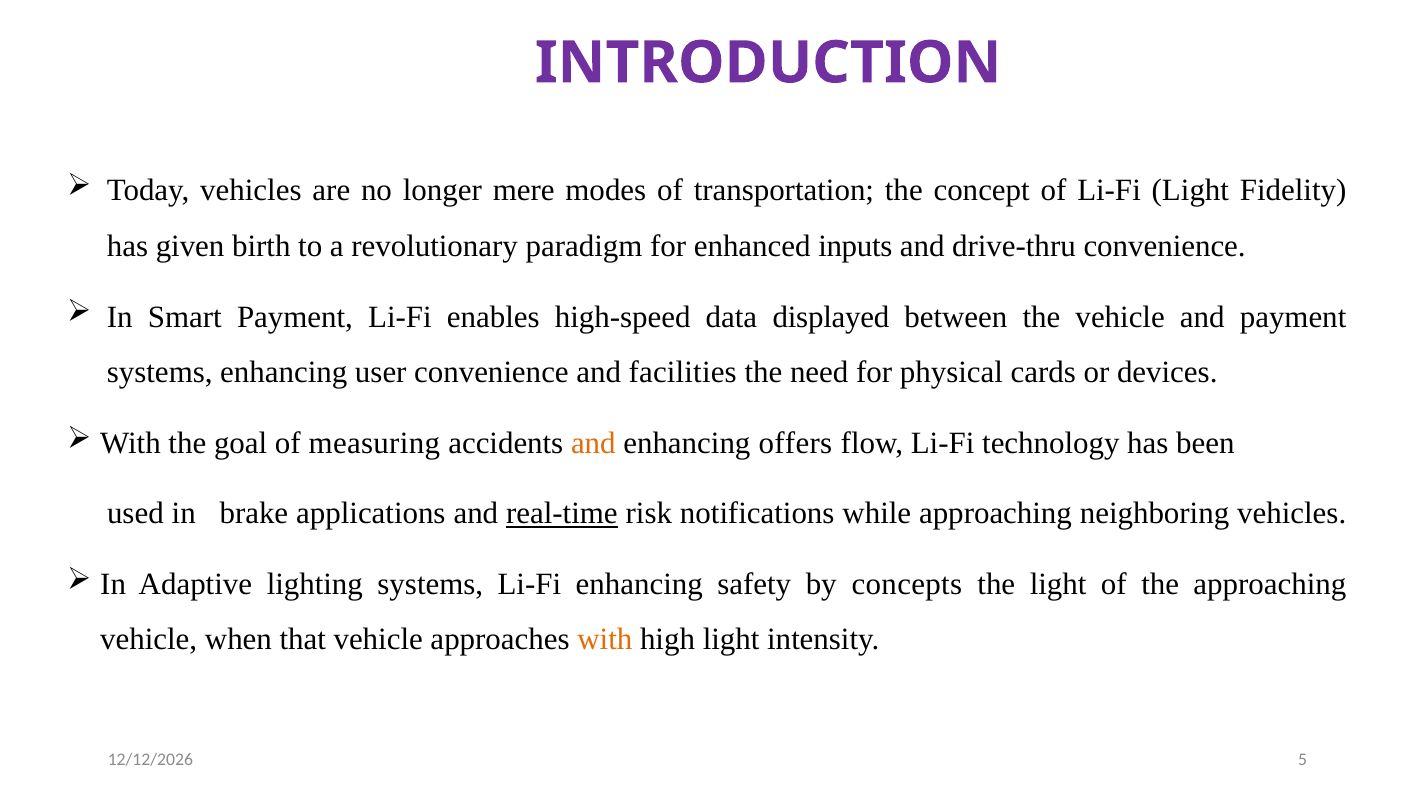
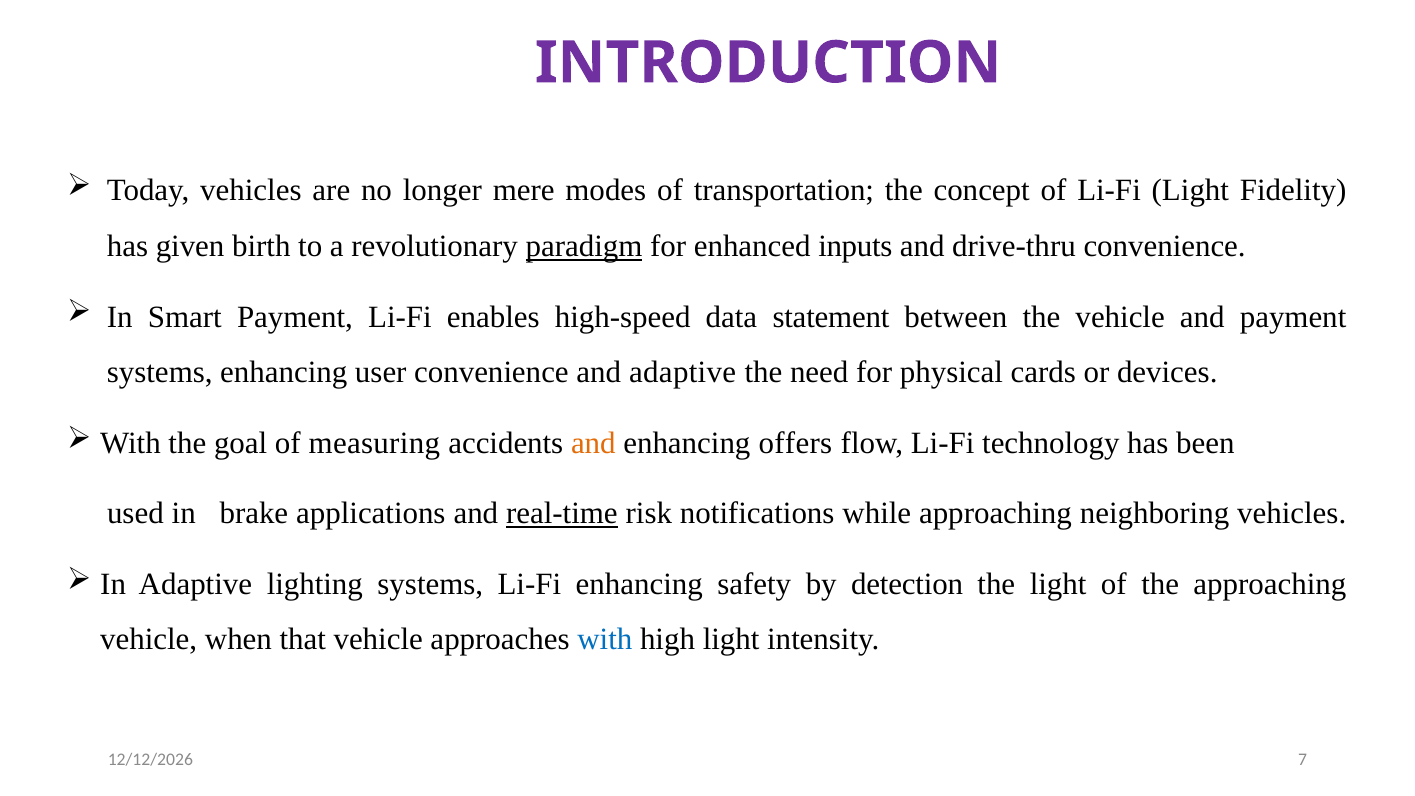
paradigm underline: none -> present (584, 246)
displayed: displayed -> statement (831, 317)
and facilities: facilities -> adaptive (683, 372)
concepts: concepts -> detection (907, 584)
with colour: orange -> blue (605, 640)
5: 5 -> 7 (1303, 760)
